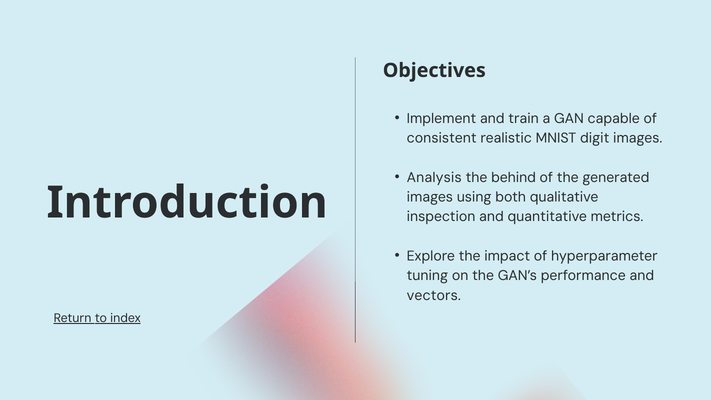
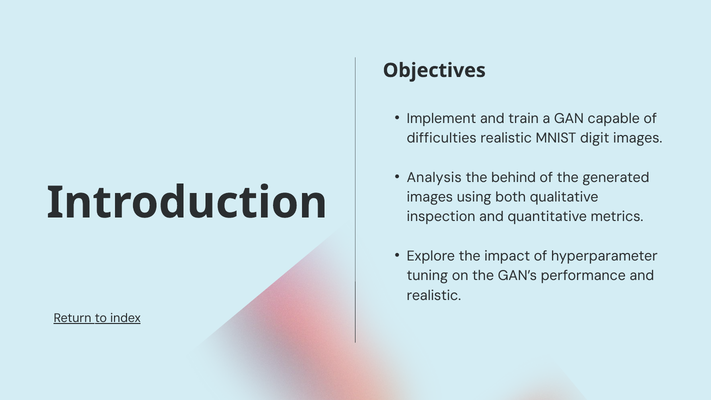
consistent: consistent -> difficulties (442, 138)
vectors: vectors -> realistic (434, 295)
